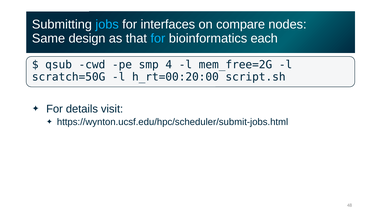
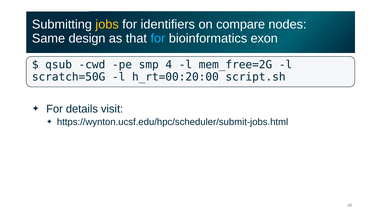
jobs colour: light blue -> yellow (107, 24)
interfaces: interfaces -> identifiers (168, 24)
each: each -> exon (264, 38)
